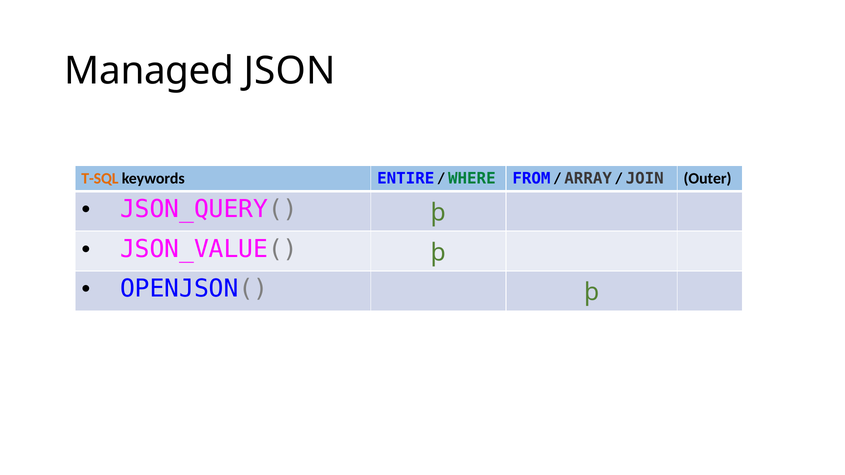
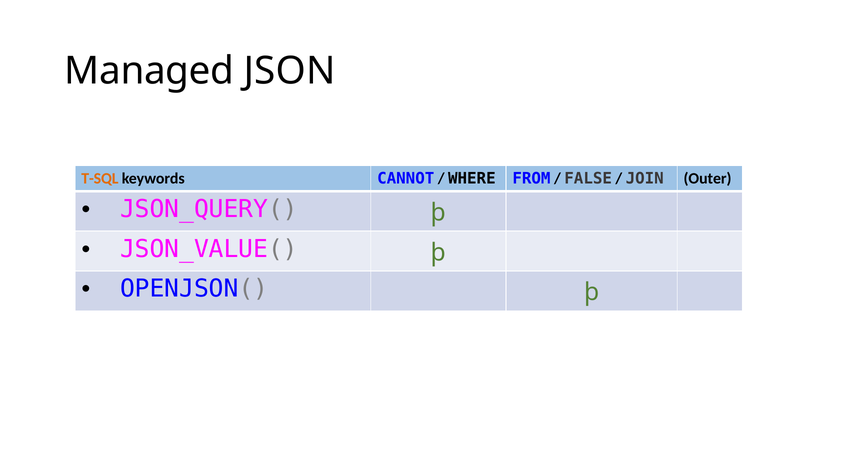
ENTIRE: ENTIRE -> CANNOT (406, 179)
WHERE colour: green -> black (472, 179)
ARRAY: ARRAY -> FALSE (588, 179)
